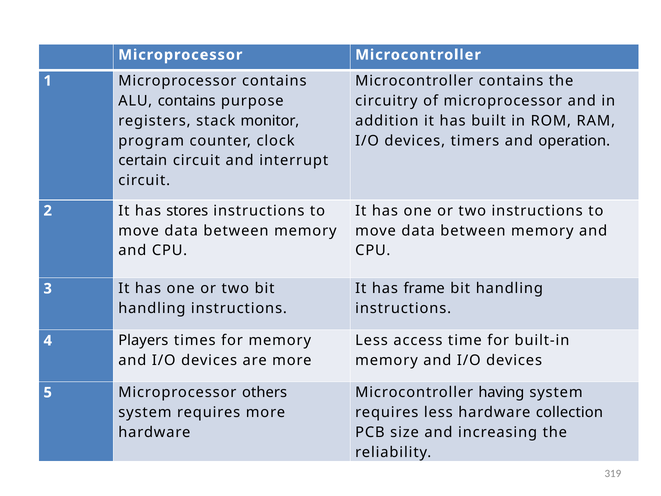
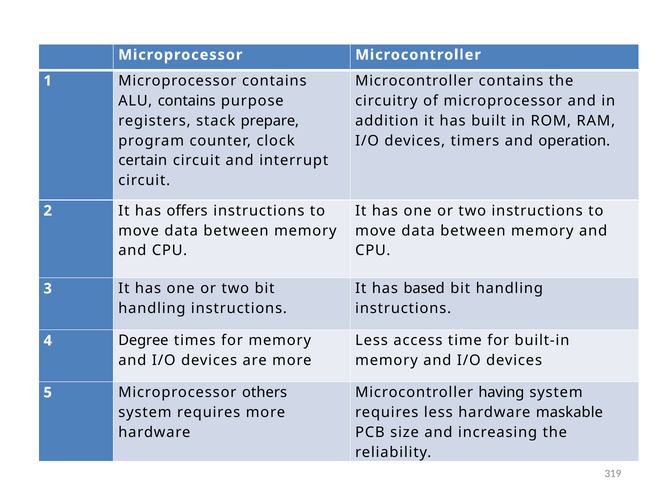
monitor: monitor -> prepare (270, 121)
stores: stores -> offers (187, 211)
frame: frame -> based (424, 288)
Players: Players -> Degree (143, 340)
collection: collection -> maskable (569, 412)
